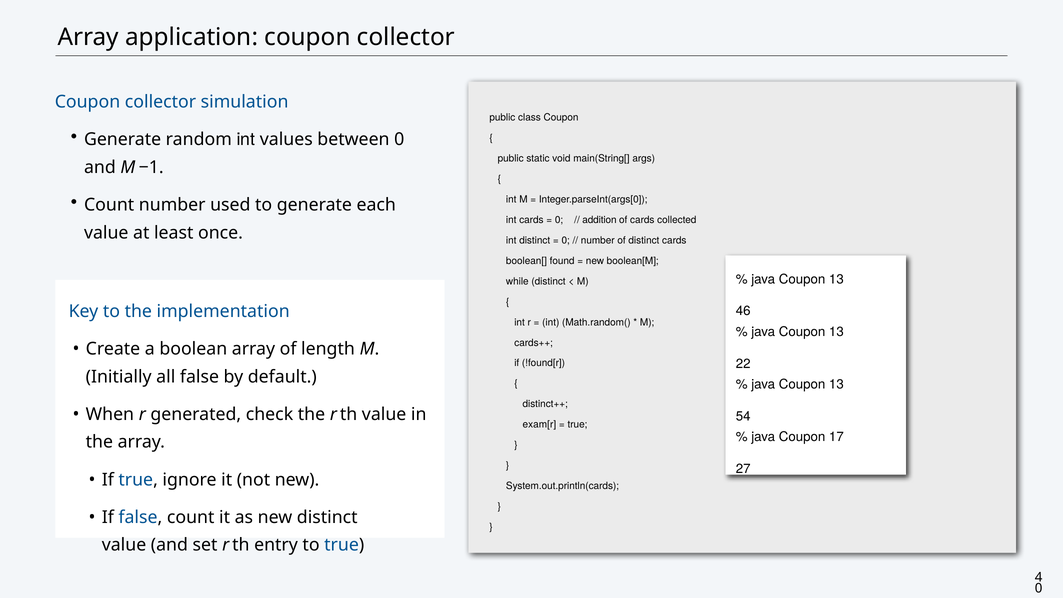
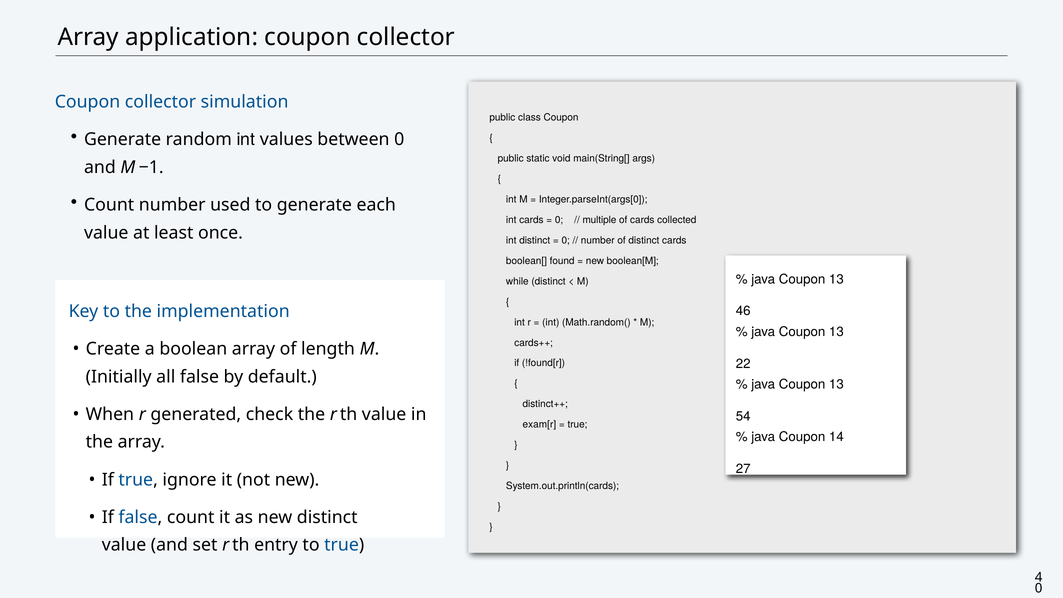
addition: addition -> multiple (599, 220)
17: 17 -> 14 (836, 437)
